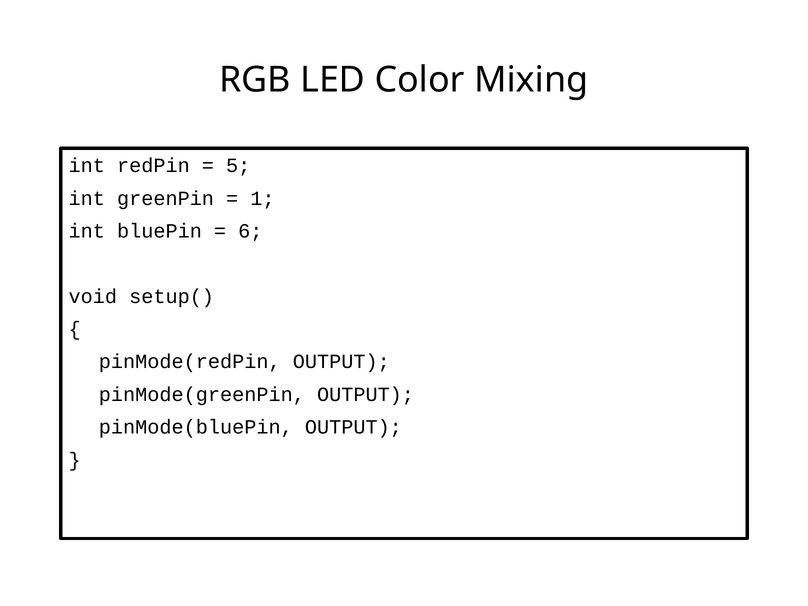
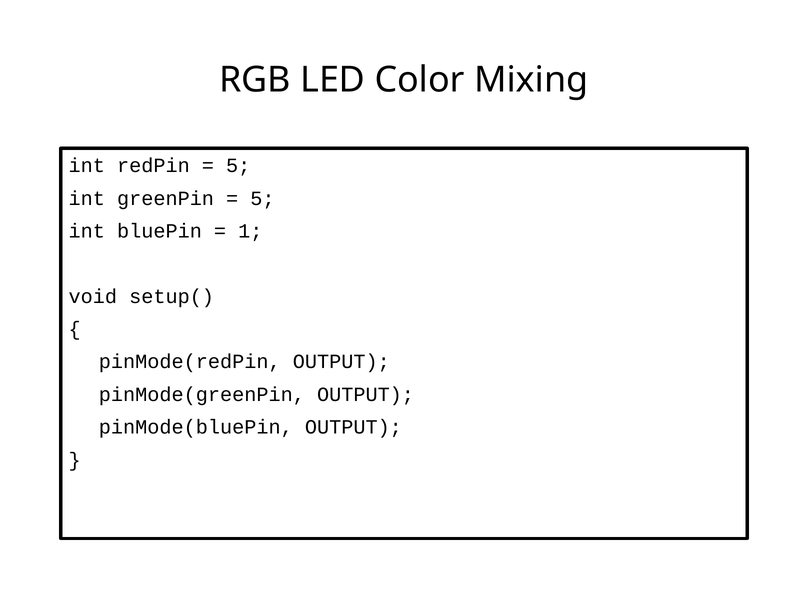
1: 1 -> 5 (262, 198)
6: 6 -> 1 (250, 231)
